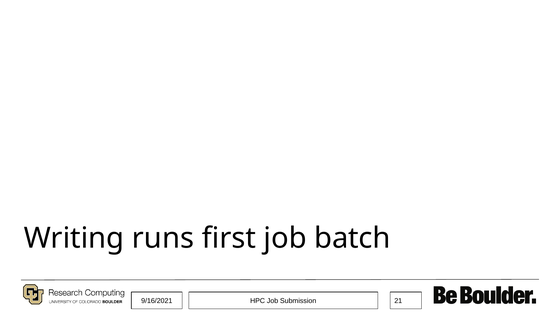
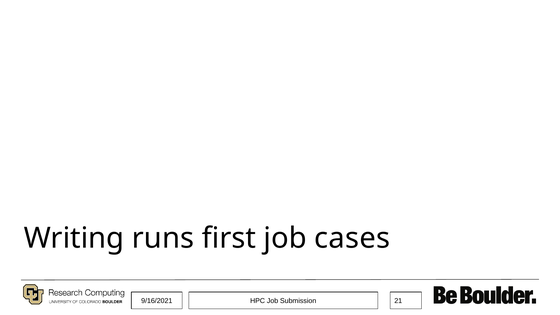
batch: batch -> cases (352, 238)
